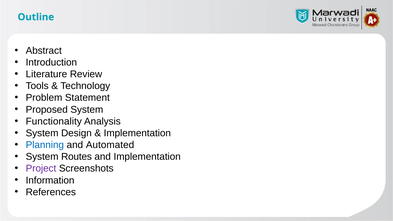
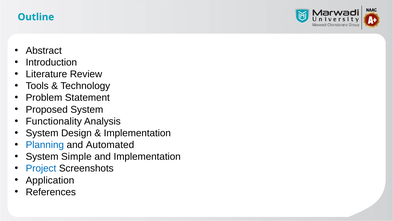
Routes: Routes -> Simple (76, 157)
Project colour: purple -> blue (41, 169)
Information: Information -> Application (50, 180)
